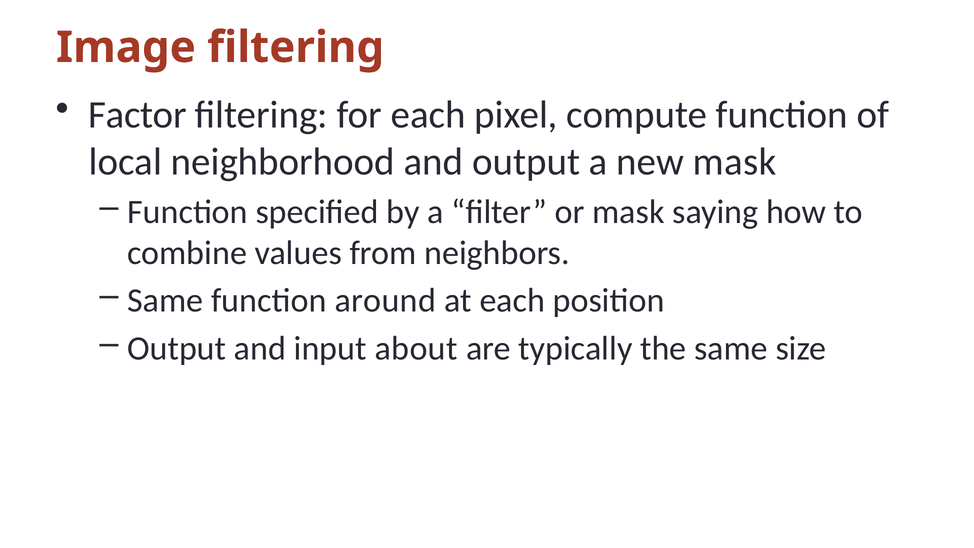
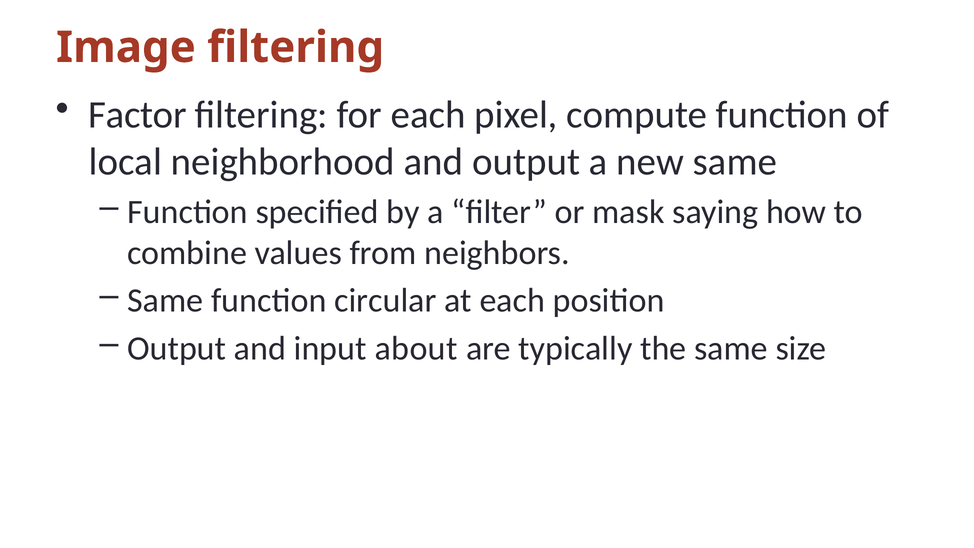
new mask: mask -> same (735, 162)
around: around -> circular (385, 301)
